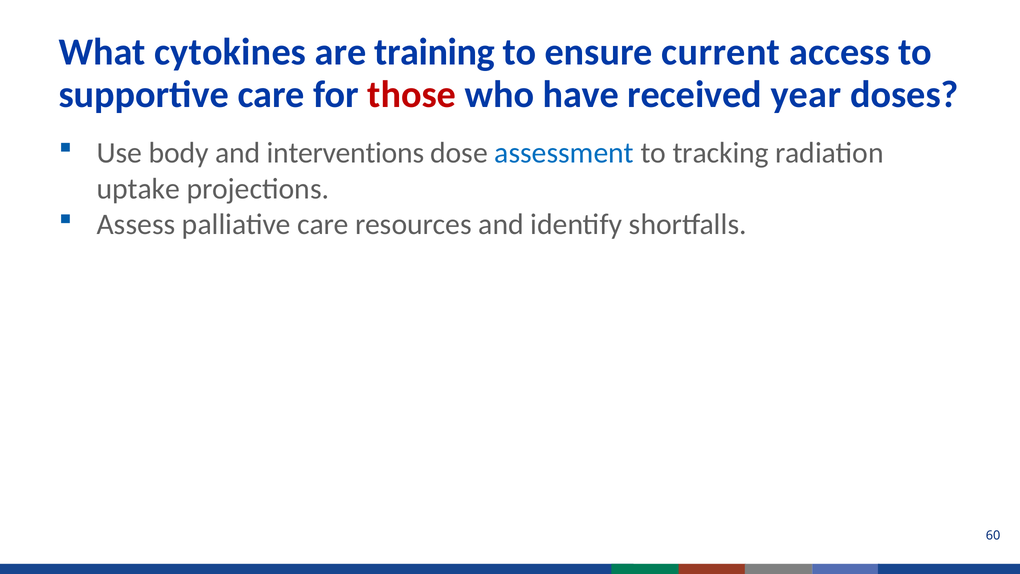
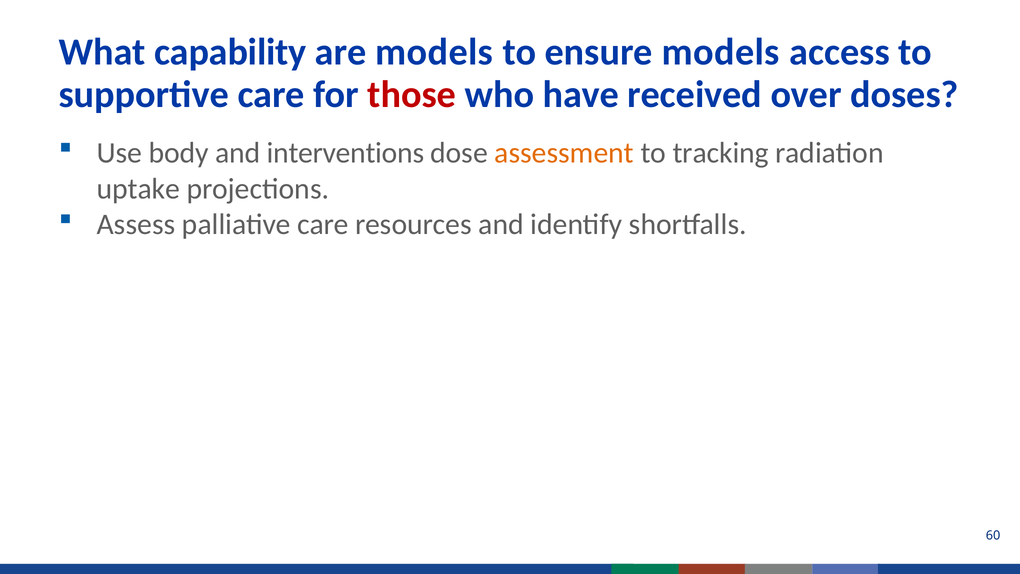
cytokines: cytokines -> capability (230, 52)
are training: training -> models (434, 52)
ensure current: current -> models (721, 52)
year: year -> over (806, 94)
assessment colour: blue -> orange (564, 153)
